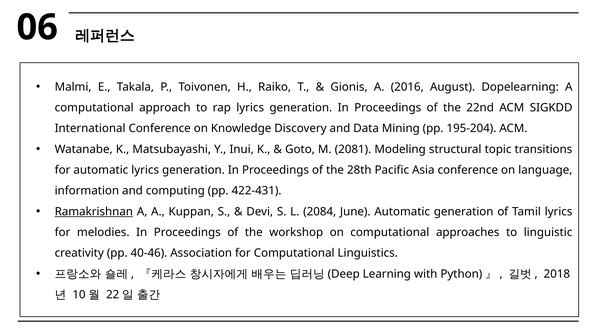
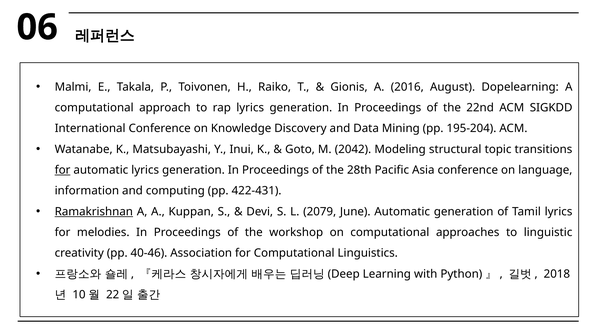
2081: 2081 -> 2042 (353, 149)
for underline: none -> present (63, 170)
2084: 2084 -> 2079 (320, 211)
